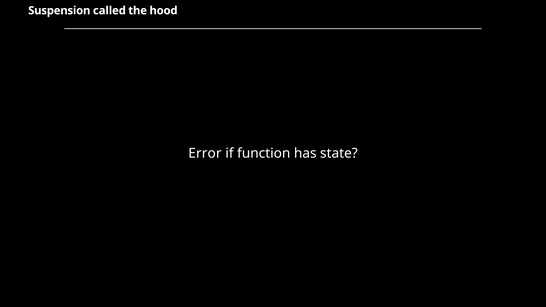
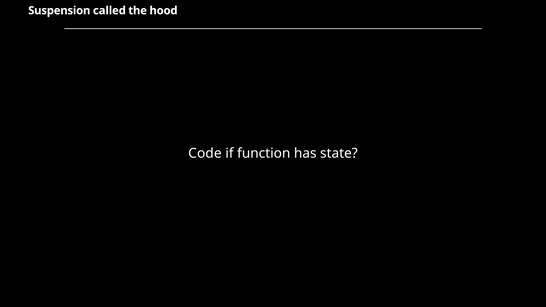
Error: Error -> Code (205, 153)
